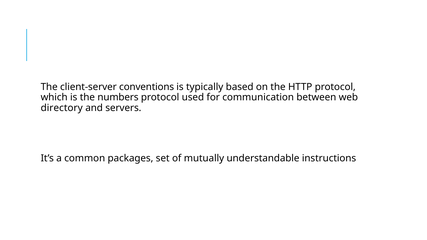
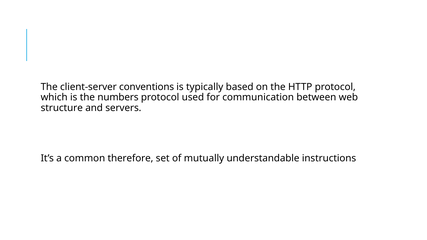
directory: directory -> structure (62, 108)
packages: packages -> therefore (130, 158)
